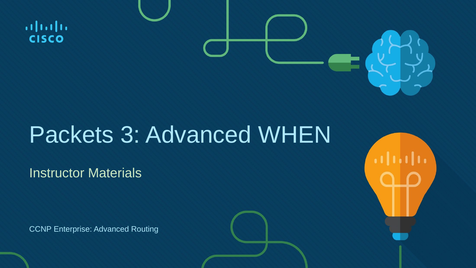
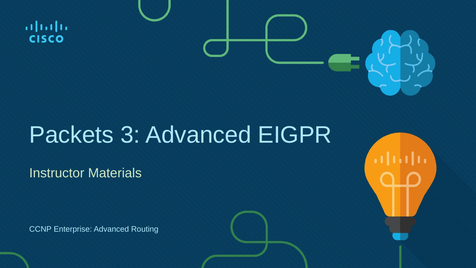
WHEN: WHEN -> EIGPR (295, 135)
